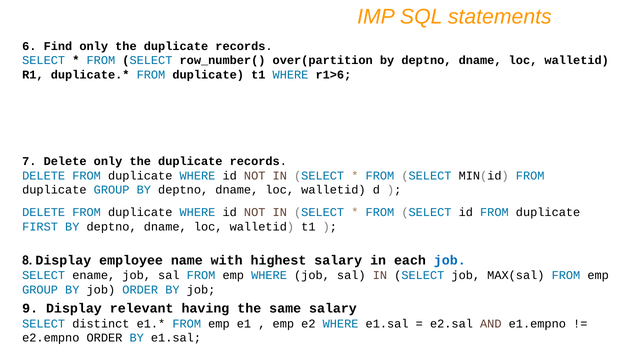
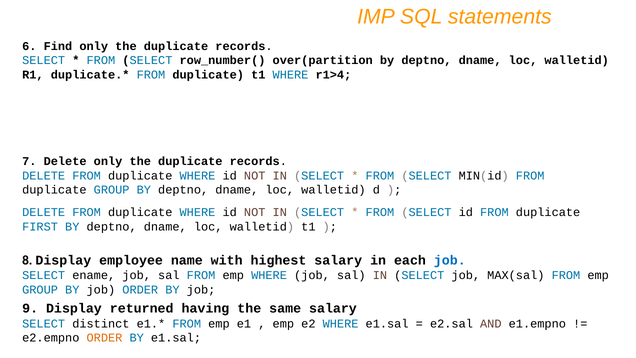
r1>6: r1>6 -> r1>4 (333, 75)
relevant: relevant -> returned (142, 308)
ORDER colour: black -> orange (104, 338)
